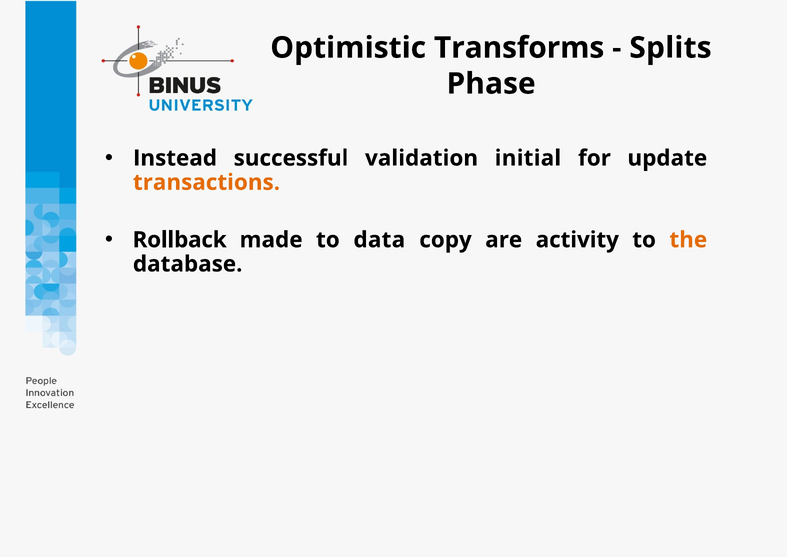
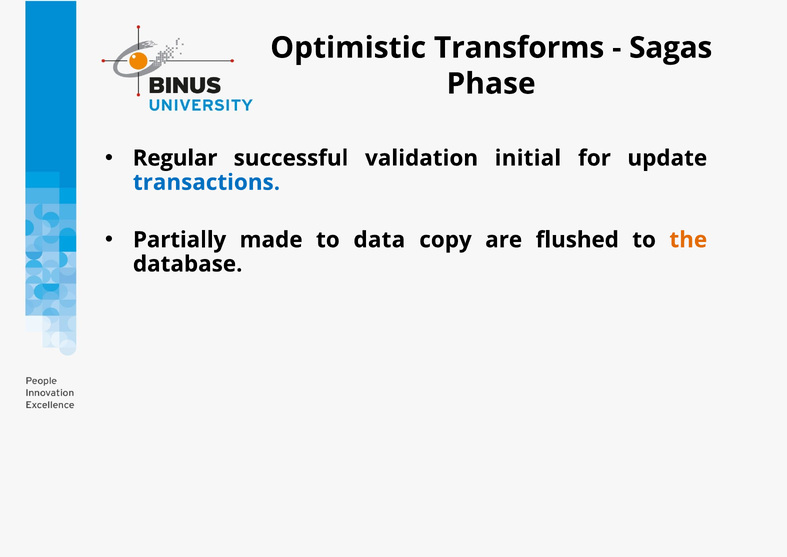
Splits: Splits -> Sagas (671, 48)
Instead: Instead -> Regular (175, 158)
transactions colour: orange -> blue (207, 182)
Rollback: Rollback -> Partially (180, 240)
activity: activity -> flushed (577, 240)
